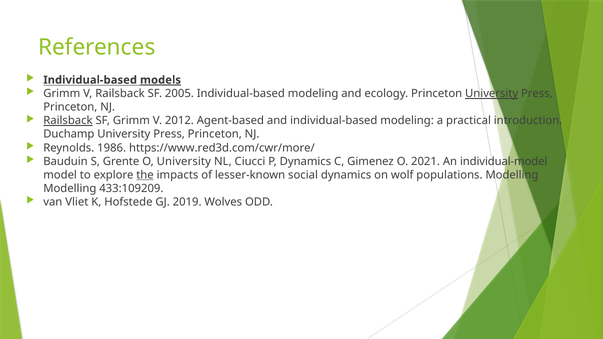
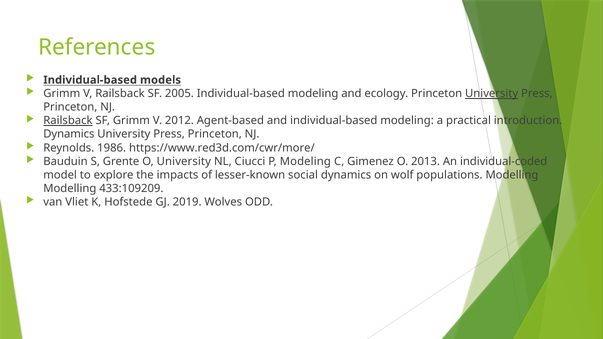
models underline: present -> none (160, 80)
Duchamp: Duchamp -> Dynamics (69, 134)
P Dynamics: Dynamics -> Modeling (305, 161)
2021: 2021 -> 2013 (426, 161)
individual-model: individual-model -> individual-coded (504, 161)
the underline: present -> none (145, 175)
